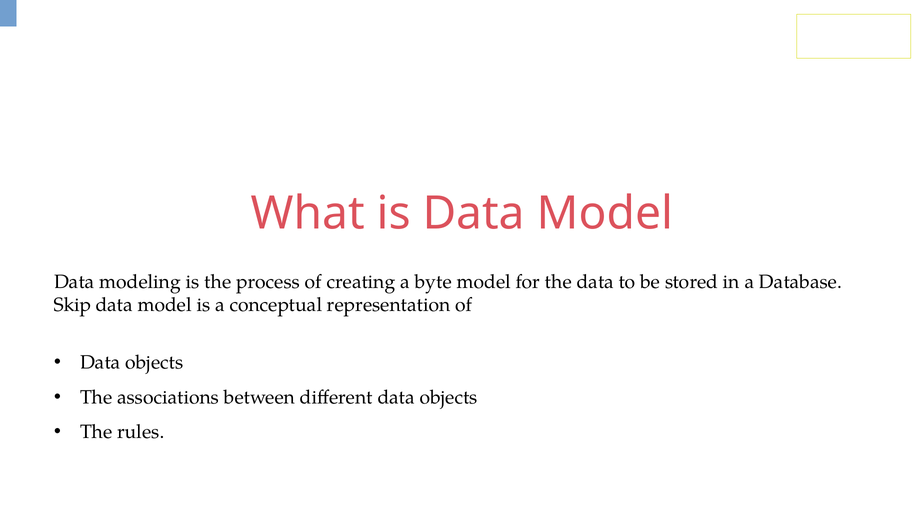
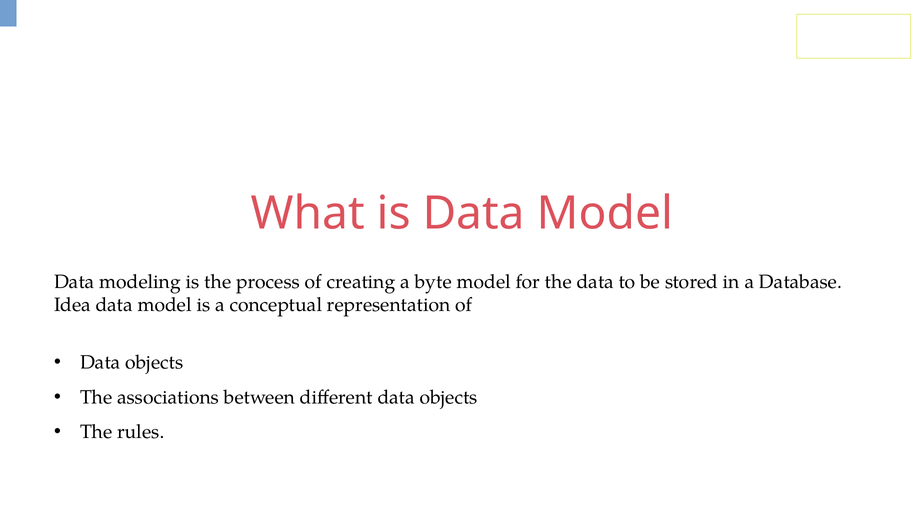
Skip: Skip -> Idea (72, 305)
